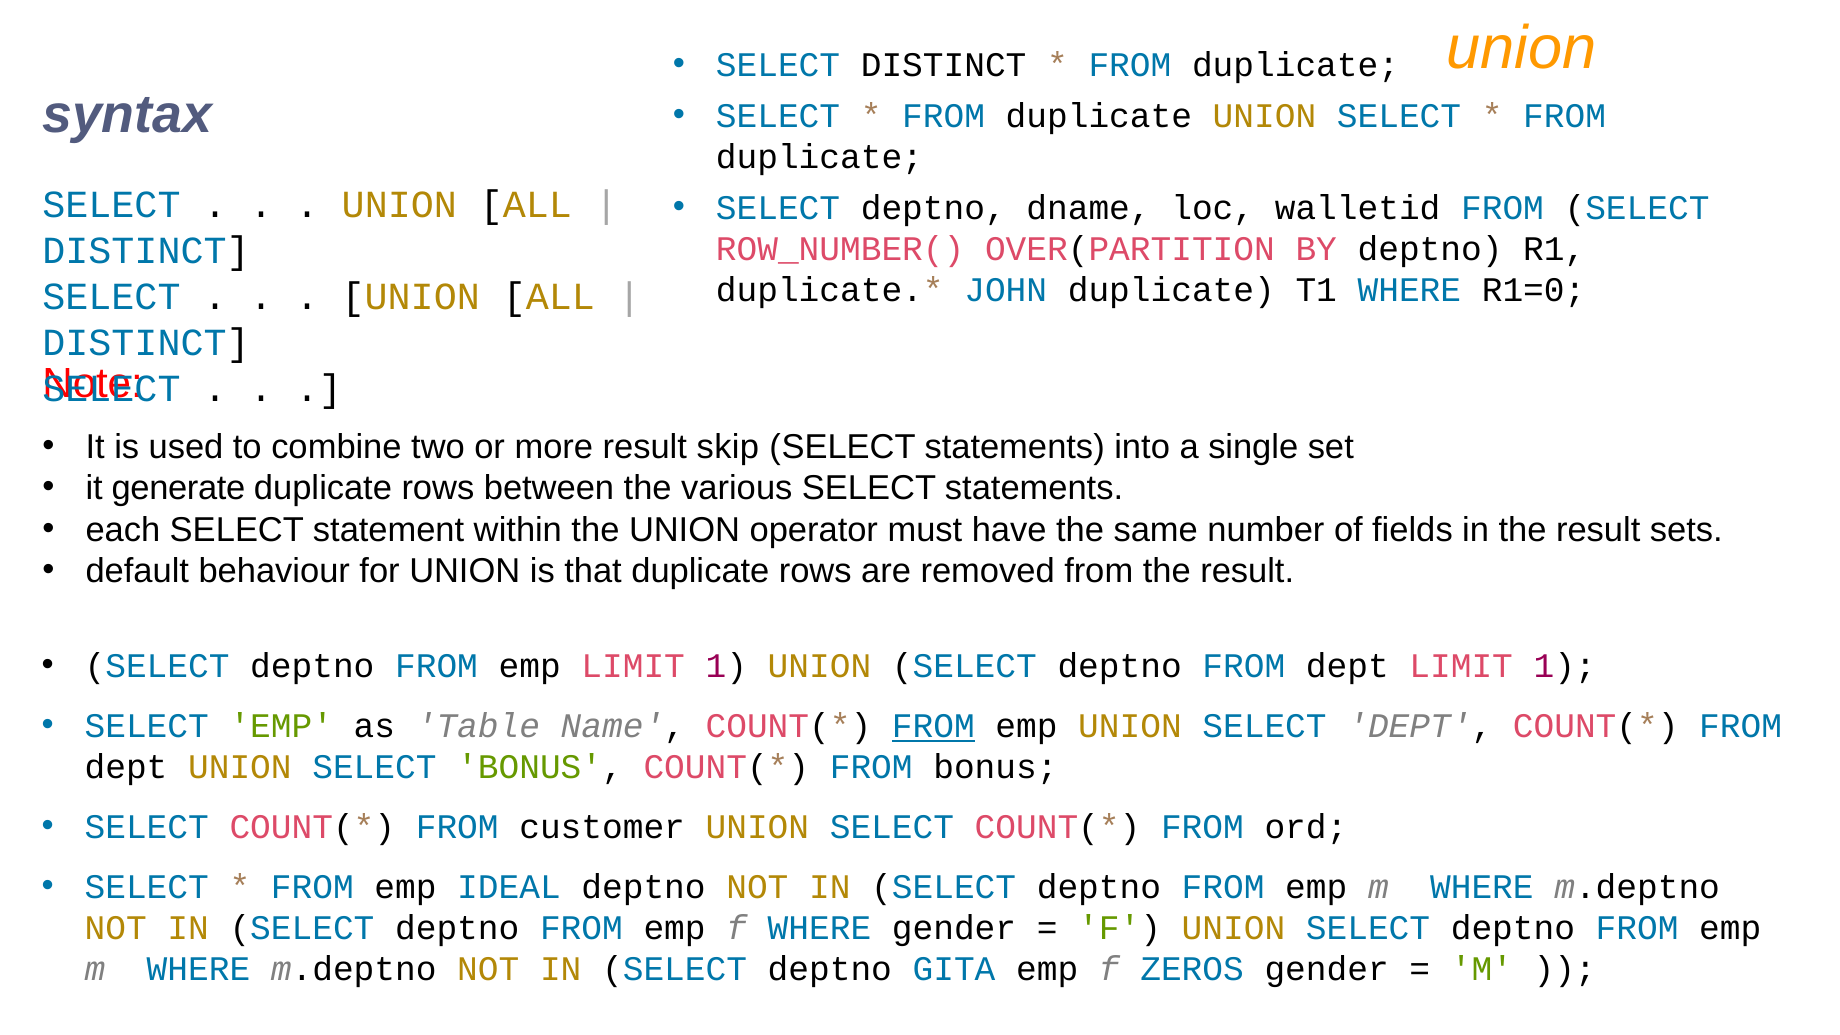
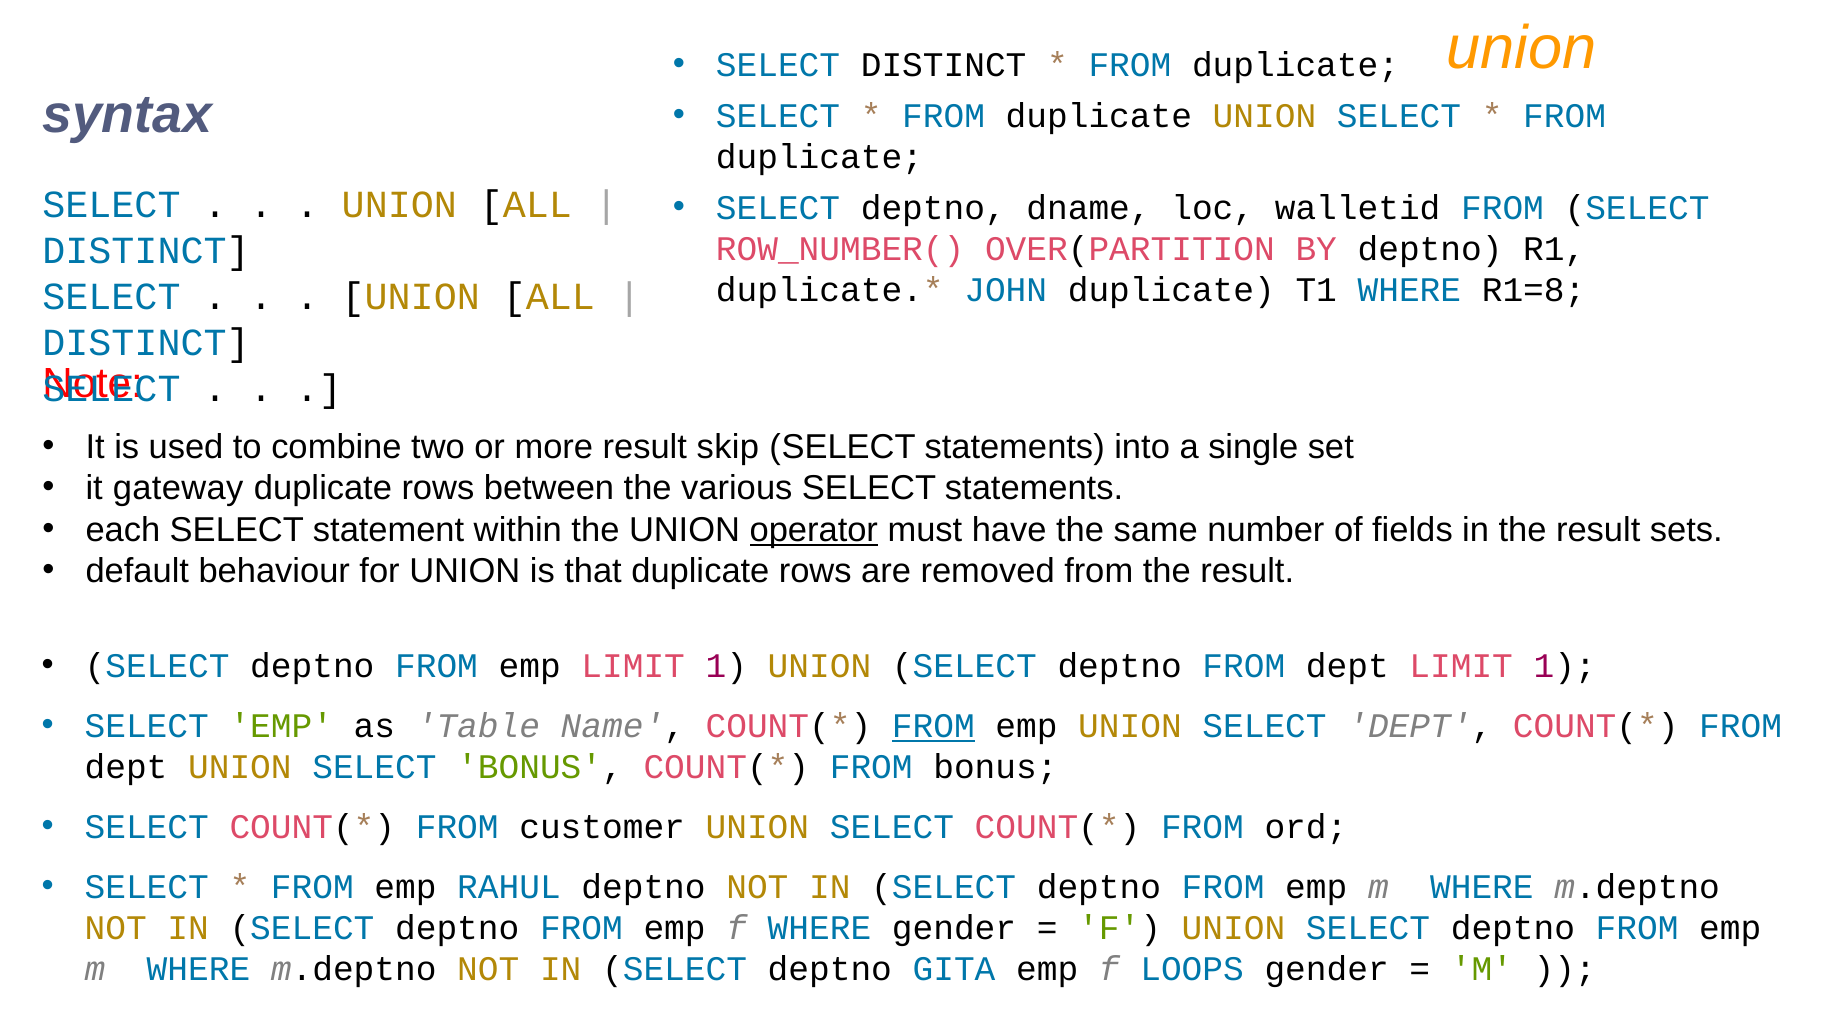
R1=0: R1=0 -> R1=8 (1534, 290)
generate: generate -> gateway (178, 488)
operator underline: none -> present (814, 530)
IDEAL: IDEAL -> RAHUL (509, 887)
ZEROS: ZEROS -> LOOPS (1192, 970)
